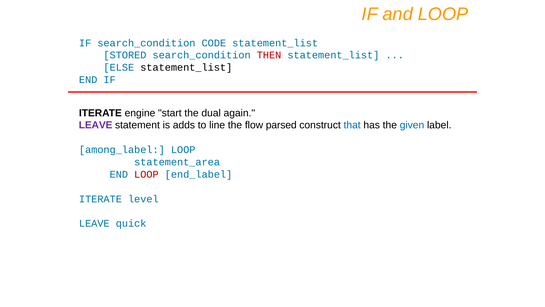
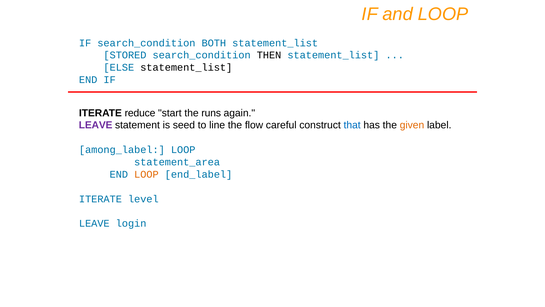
CODE: CODE -> BOTH (214, 43)
THEN colour: red -> black (269, 55)
engine: engine -> reduce (140, 113)
dual: dual -> runs (211, 113)
adds: adds -> seed (184, 125)
parsed: parsed -> careful (281, 125)
given colour: blue -> orange (412, 125)
LOOP colour: red -> orange (146, 174)
quick: quick -> login (131, 223)
